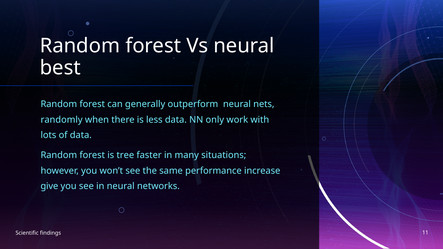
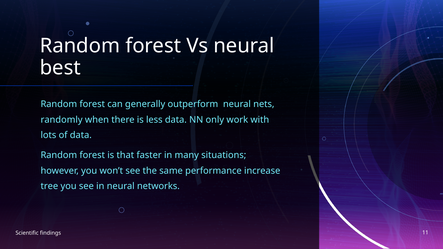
tree: tree -> that (125, 155)
give: give -> tree (49, 186)
